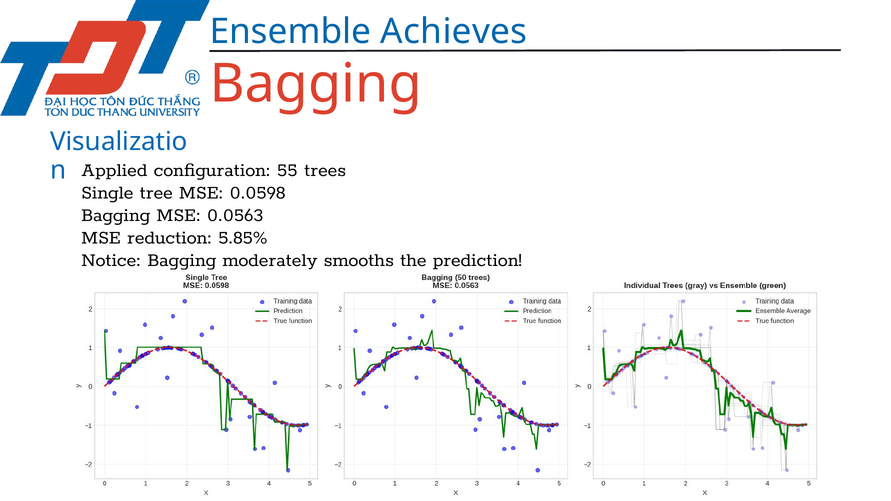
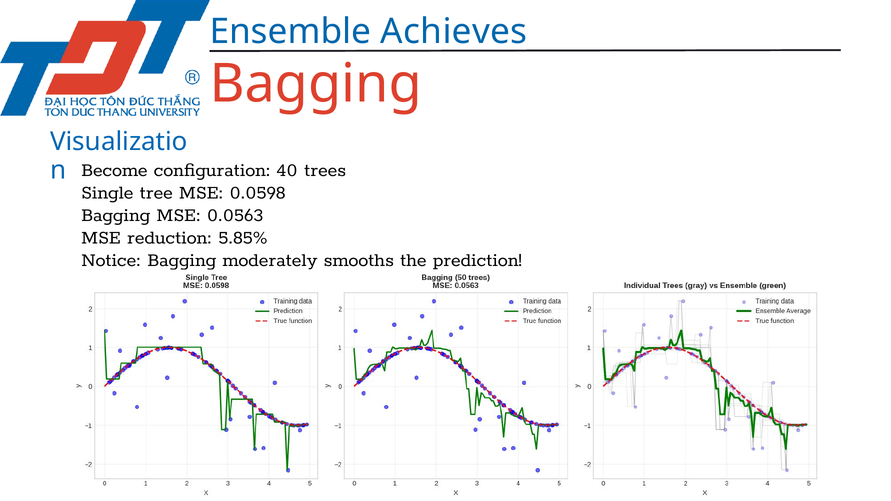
Applied: Applied -> Become (114, 169)
55: 55 -> 40 (287, 169)
